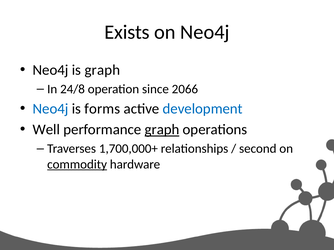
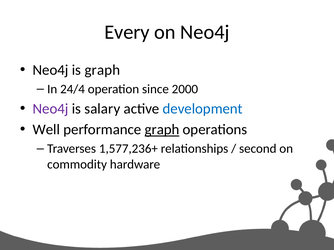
Exists: Exists -> Every (127, 32)
24/8: 24/8 -> 24/4 (72, 89)
2066: 2066 -> 2000 (185, 89)
Neo4j colour: blue -> purple (51, 109)
forms: forms -> salary (102, 109)
1,700,000+: 1,700,000+ -> 1,577,236+ (128, 149)
commodity underline: present -> none (77, 165)
